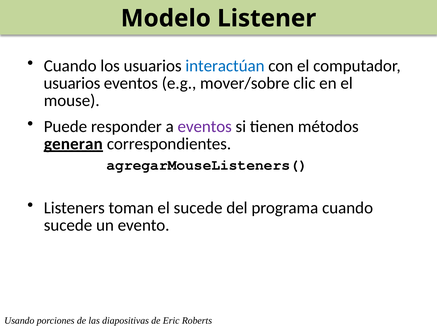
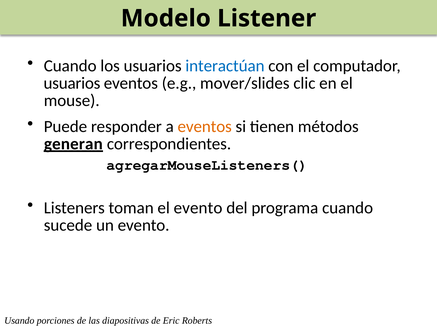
mover/sobre: mover/sobre -> mover/slides (245, 83)
eventos colour: purple -> orange (205, 126)
el sucede: sucede -> evento (198, 208)
